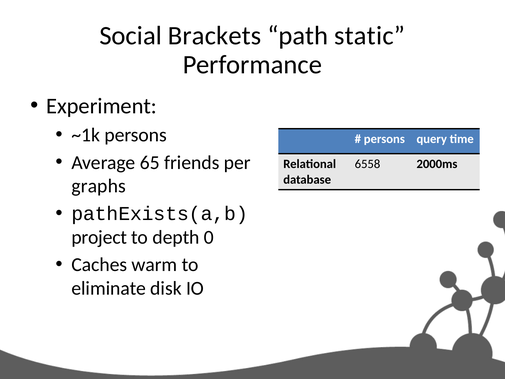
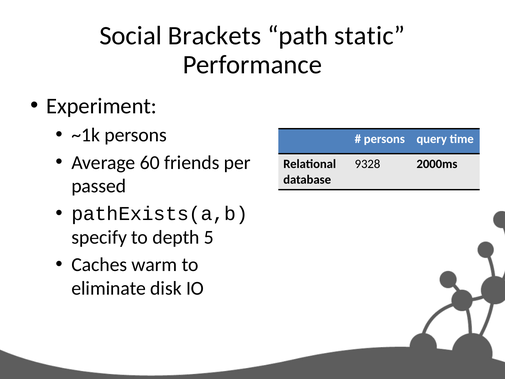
65: 65 -> 60 (150, 162)
6558: 6558 -> 9328 (367, 164)
graphs: graphs -> passed (99, 186)
project: project -> specify (99, 237)
0: 0 -> 5 (209, 237)
